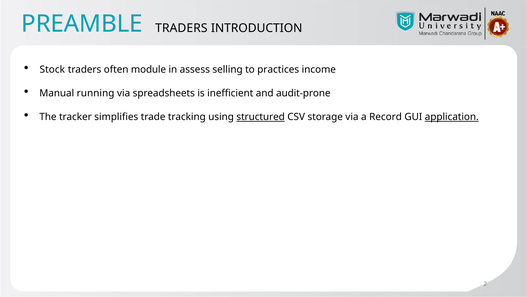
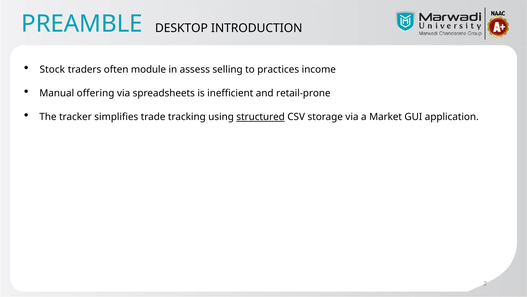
PREAMBLE TRADERS: TRADERS -> DESKTOP (181, 28)
running: running -> offering (96, 93)
audit-prone: audit-prone -> retail-prone (303, 93)
Record: Record -> Market (386, 117)
application underline: present -> none (452, 117)
